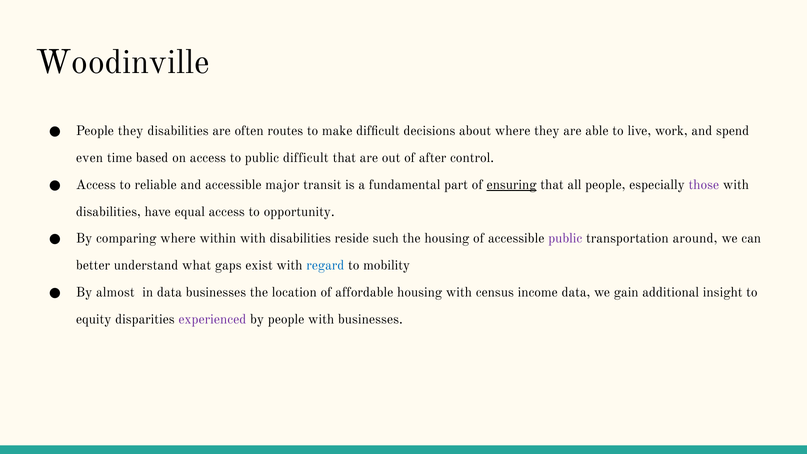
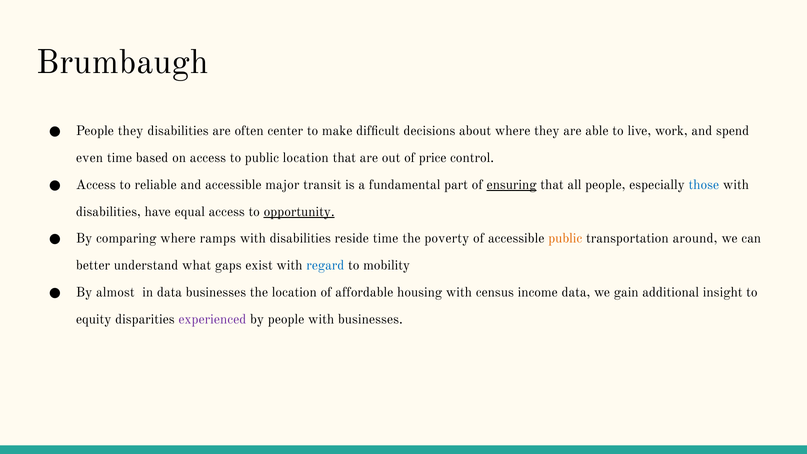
Woodinville: Woodinville -> Brumbaugh (122, 62)
routes: routes -> center (285, 131)
public difficult: difficult -> location (306, 158)
after: after -> price (433, 158)
those colour: purple -> blue (704, 185)
opportunity underline: none -> present (299, 212)
within: within -> ramps (218, 238)
reside such: such -> time (386, 238)
the housing: housing -> poverty (447, 238)
public colour: purple -> orange (565, 238)
